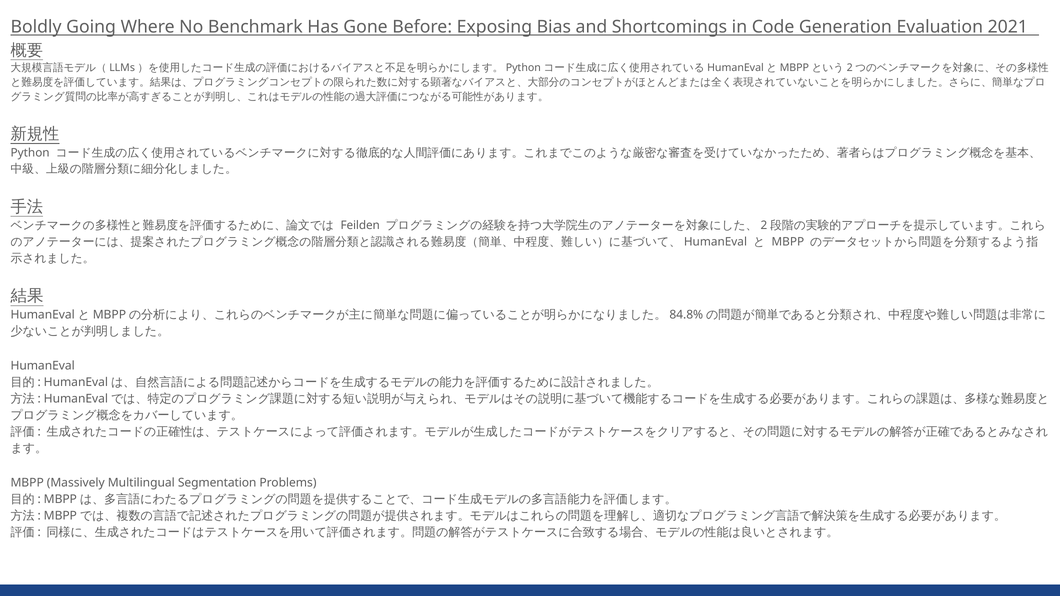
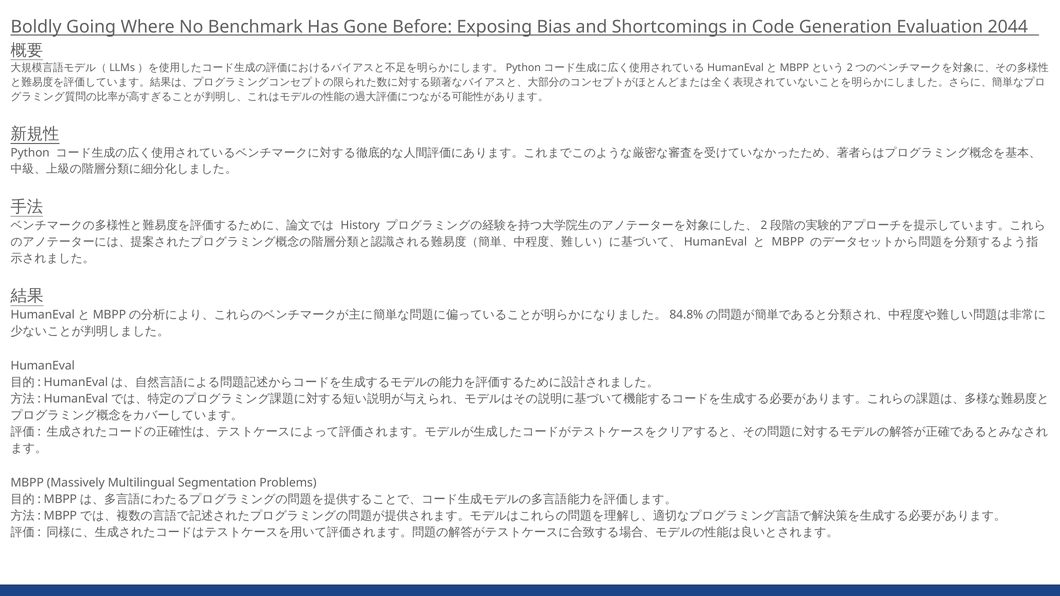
2021: 2021 -> 2044 (1008, 27)
Feilden: Feilden -> History (360, 226)
